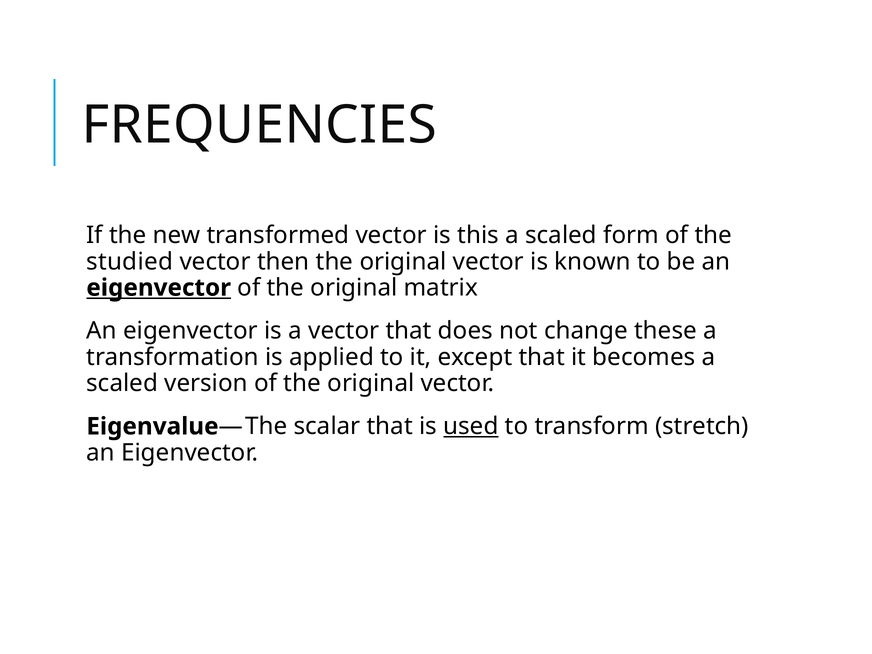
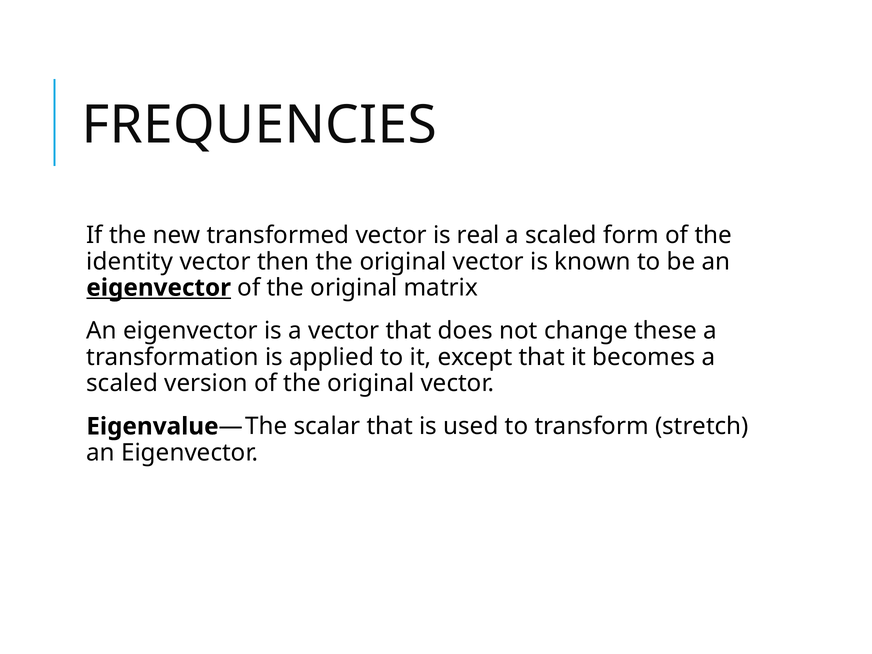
this: this -> real (478, 235)
studied: studied -> identity (130, 262)
used underline: present -> none (471, 426)
